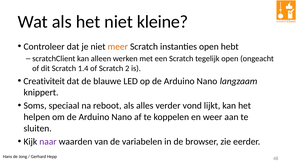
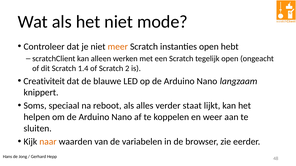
kleine: kleine -> mode (162, 22)
vond: vond -> staat (192, 106)
naar colour: purple -> orange (48, 142)
